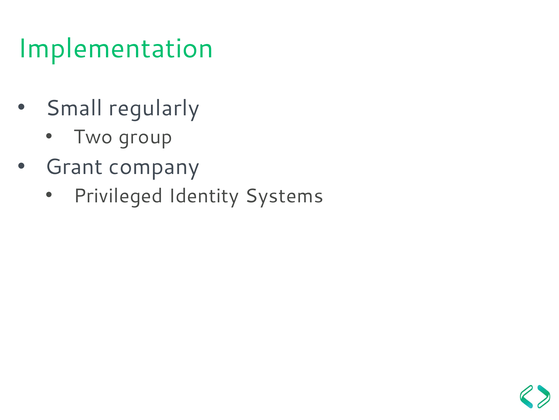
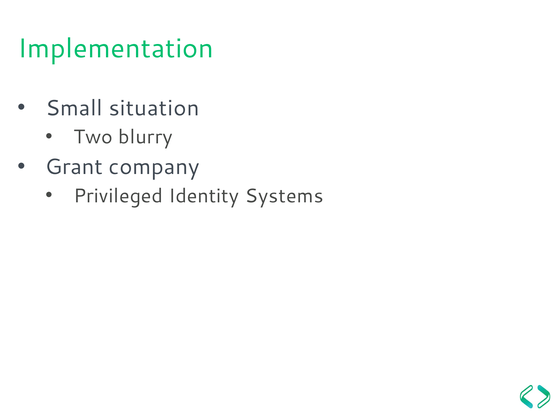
regularly: regularly -> situation (154, 108)
group: group -> blurry (146, 137)
